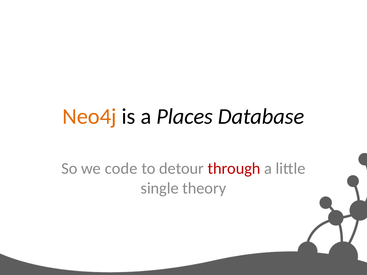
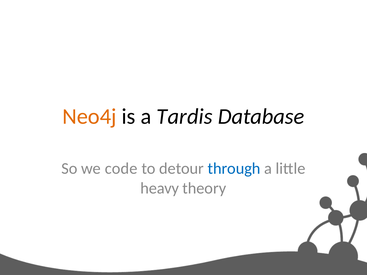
Places: Places -> Tardis (185, 117)
through colour: red -> blue (234, 169)
single: single -> heavy (160, 188)
